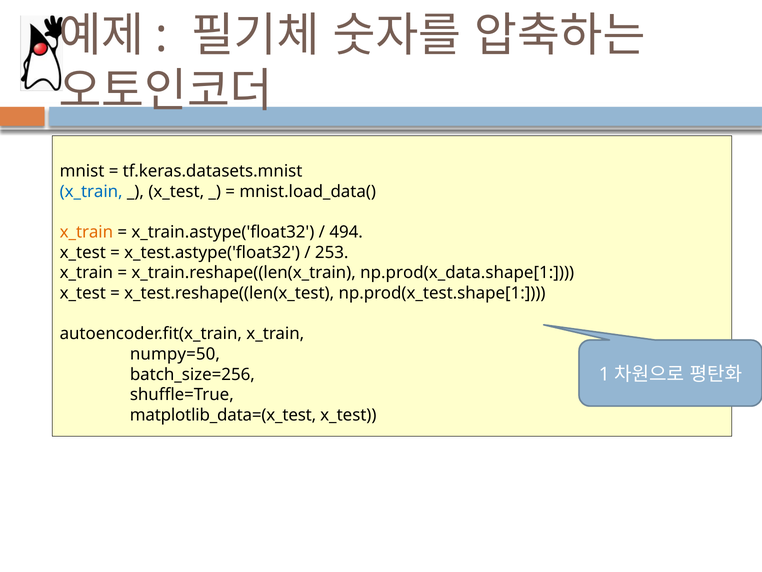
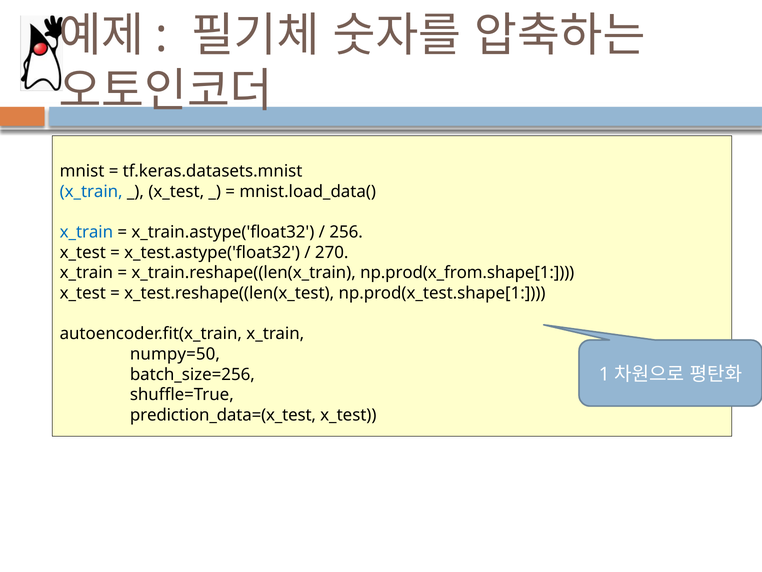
x_train colour: orange -> blue (86, 232)
494: 494 -> 256 (346, 232)
253: 253 -> 270 (332, 252)
np.prod(x_data.shape[1: np.prod(x_data.shape[1 -> np.prod(x_from.shape[1 (467, 273)
matplotlib_data=(x_test: matplotlib_data=(x_test -> prediction_data=(x_test (223, 415)
